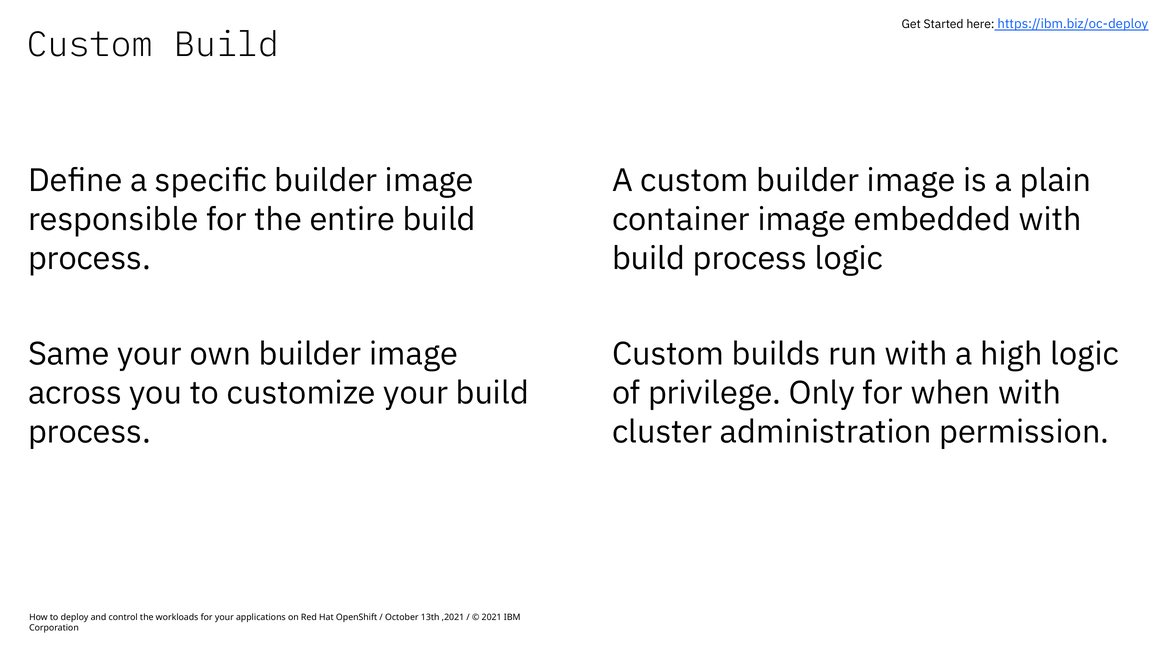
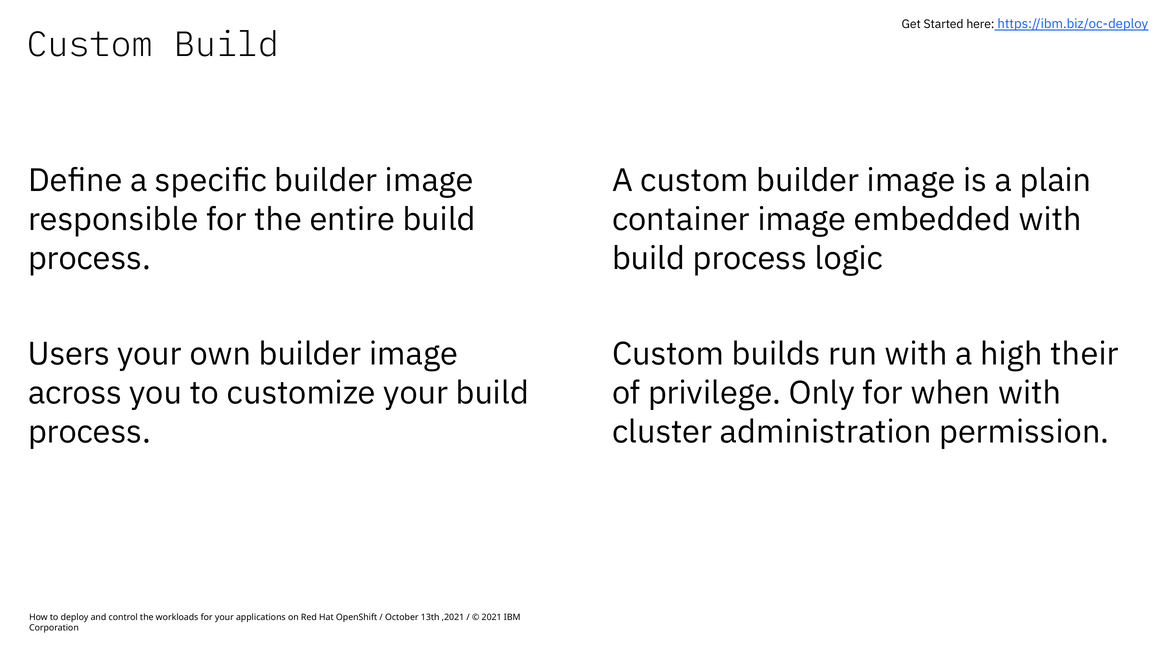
Same: Same -> Users (69, 354)
high logic: logic -> their (1085, 354)
